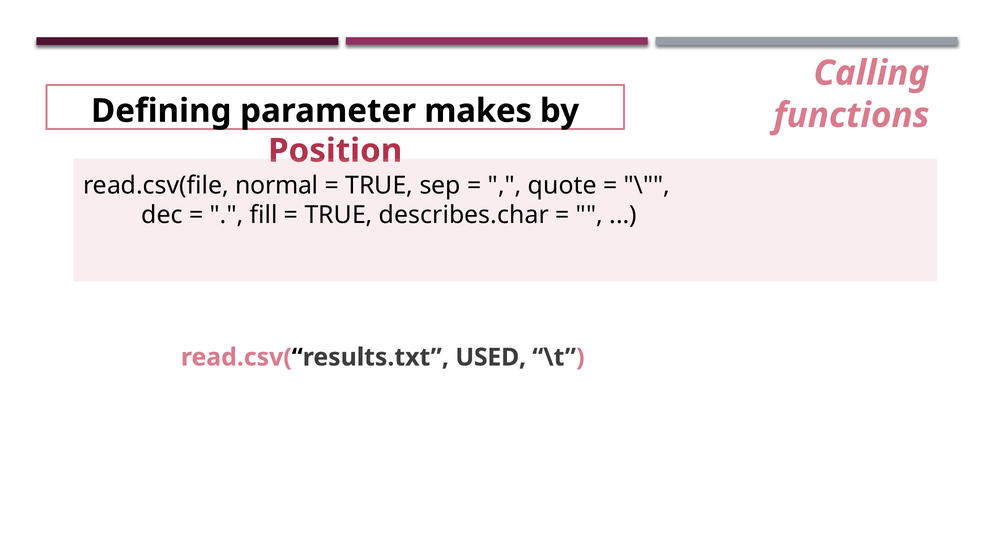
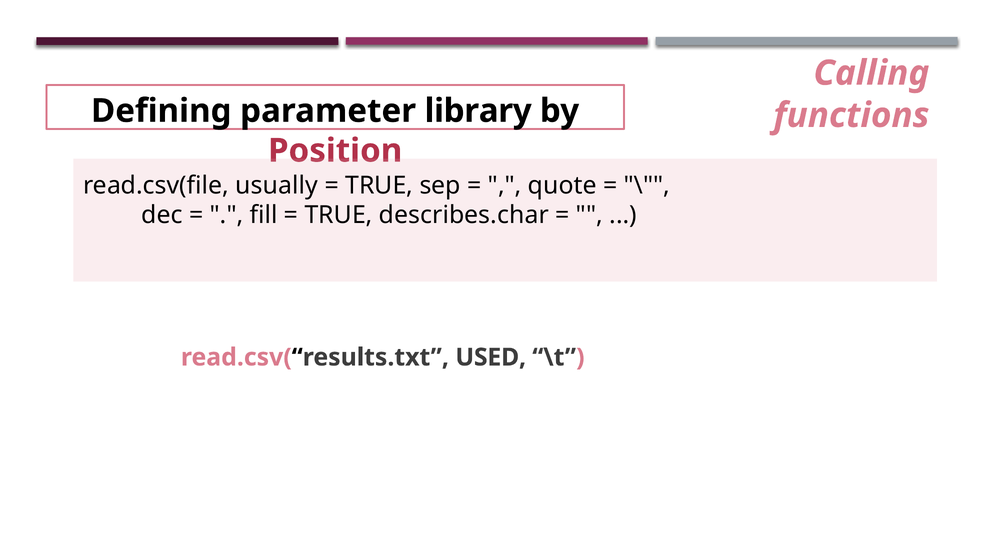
makes: makes -> library (478, 111)
normal: normal -> usually (277, 185)
